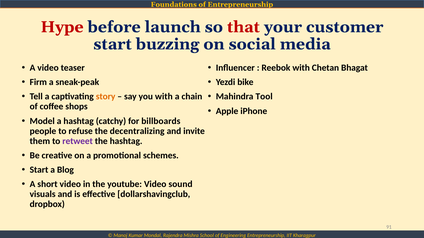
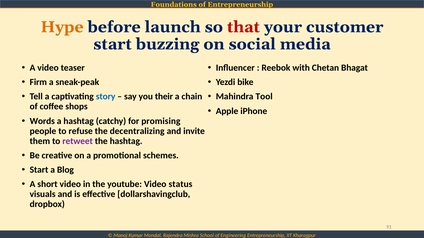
Hype colour: red -> orange (62, 27)
story colour: orange -> blue (106, 97)
you with: with -> their (164, 97)
Model: Model -> Words (42, 121)
billboards: billboards -> promising (161, 121)
sound: sound -> status (181, 185)
